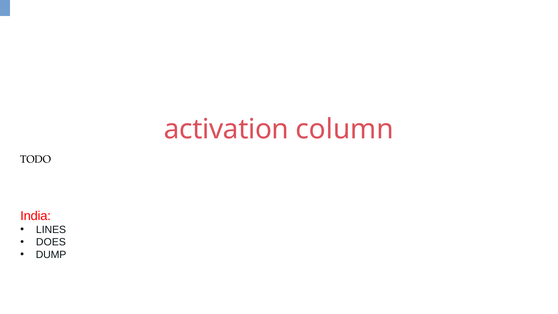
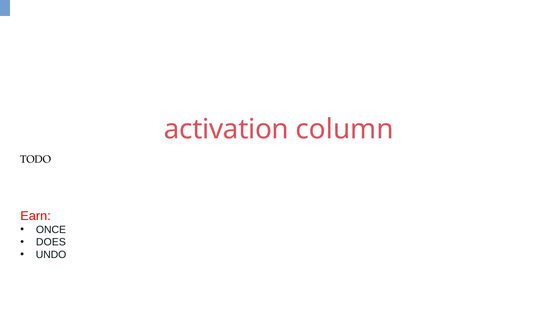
India: India -> Earn (36, 216)
LINES: LINES -> ONCE (51, 230)
DUMP: DUMP -> UNDO (51, 255)
